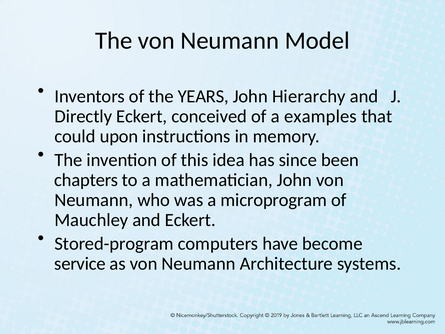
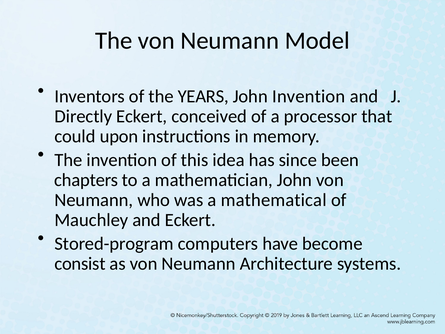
John Hierarchy: Hierarchy -> Invention (309, 96)
examples: examples -> processor (321, 116)
microprogram: microprogram -> mathematical (274, 200)
service: service -> consist (80, 264)
